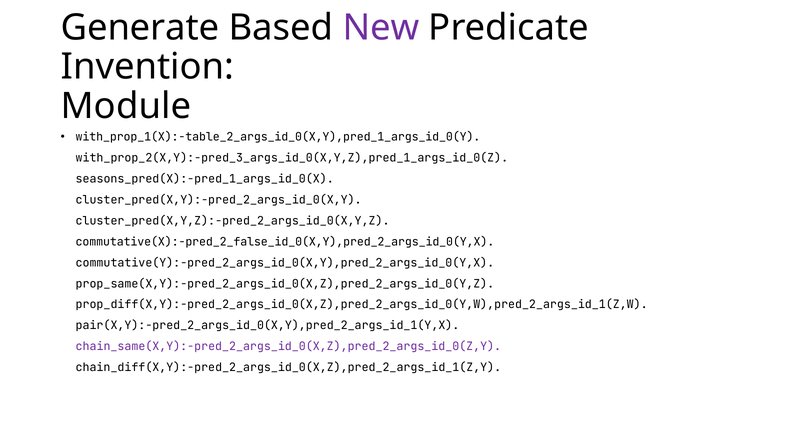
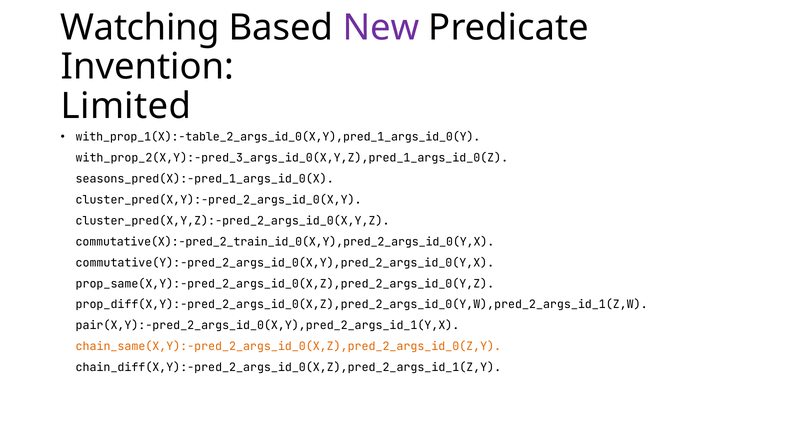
Generate: Generate -> Watching (140, 27)
Module: Module -> Limited (126, 106)
commutative(X):-pred_2_false_id_0(X,Y),pred_2_args_id_0(Y,X: commutative(X):-pred_2_false_id_0(X,Y),pred_2_args_id_0(Y,X -> commutative(X):-pred_2_train_id_0(X,Y),pred_2_args_id_0(Y,X (285, 242)
chain_same(X,Y):-pred_2_args_id_0(X,Z),pred_2_args_id_0(Z,Y colour: purple -> orange (288, 346)
